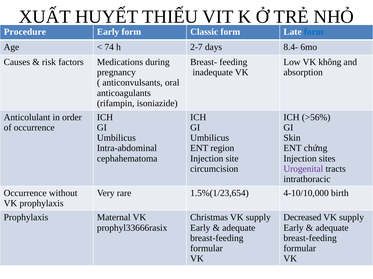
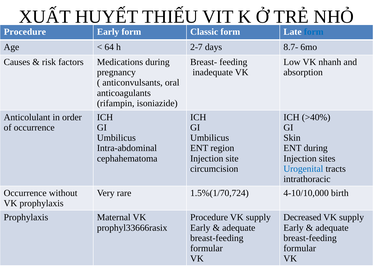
74: 74 -> 64 (109, 47)
8.4-: 8.4- -> 8.7- (291, 47)
không: không -> nhanh (330, 62)
>56%: >56% -> >40% (316, 118)
ENT chứng: chứng -> during (316, 149)
Urogenital colour: purple -> blue (303, 169)
1.5%(1/23,654: 1.5%(1/23,654 -> 1.5%(1/70,724 (219, 194)
Christmas: Christmas -> Procedure (209, 218)
